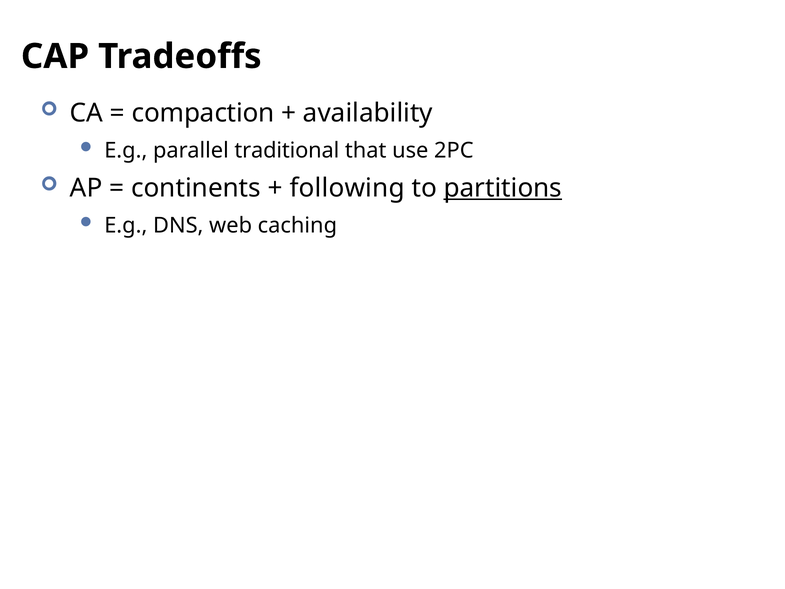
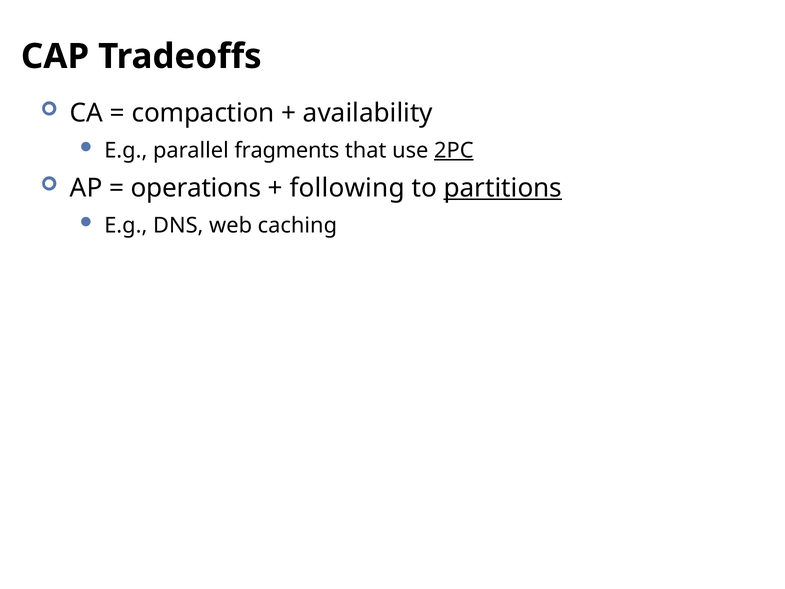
traditional: traditional -> fragments (287, 150)
2PC underline: none -> present (454, 150)
continents: continents -> operations (196, 188)
